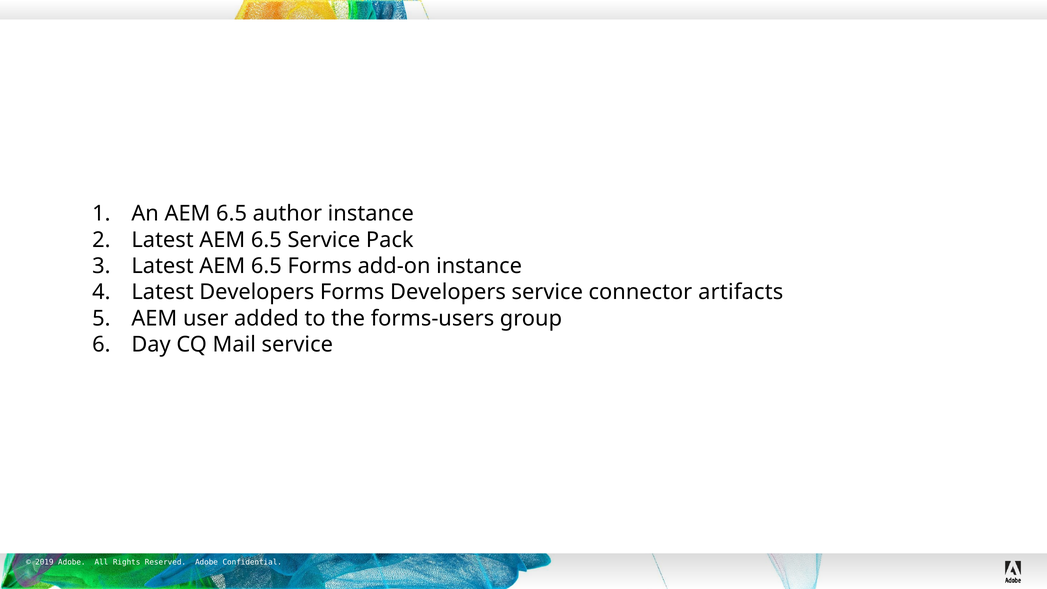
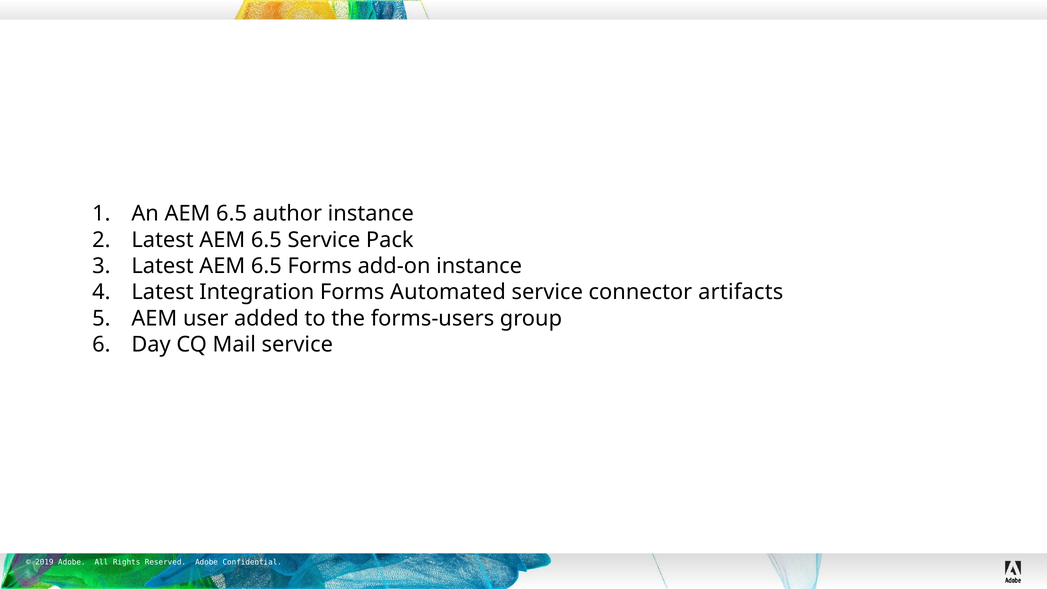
Latest Developers: Developers -> Integration (257, 292)
Forms Developers: Developers -> Automated (448, 292)
